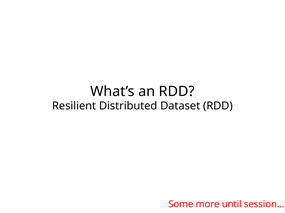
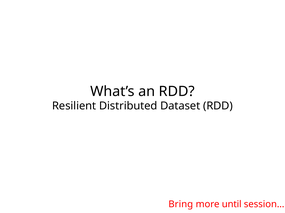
Some: Some -> Bring (181, 205)
